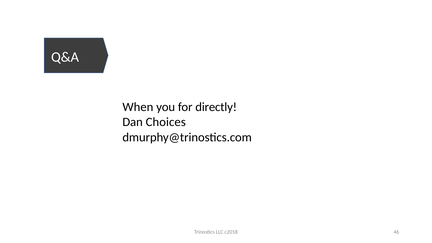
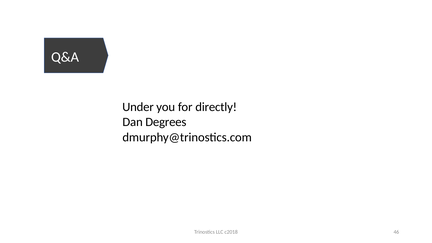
When: When -> Under (138, 107)
Choices: Choices -> Degrees (166, 122)
